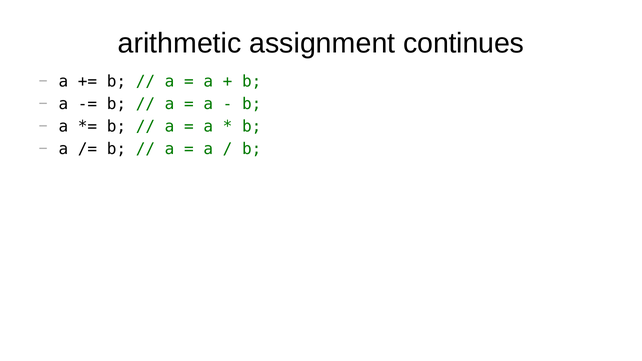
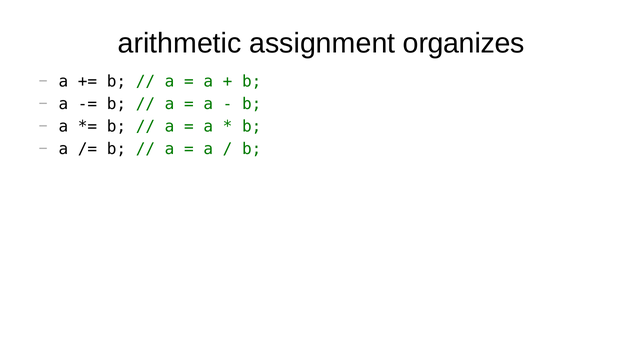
continues: continues -> organizes (464, 43)
